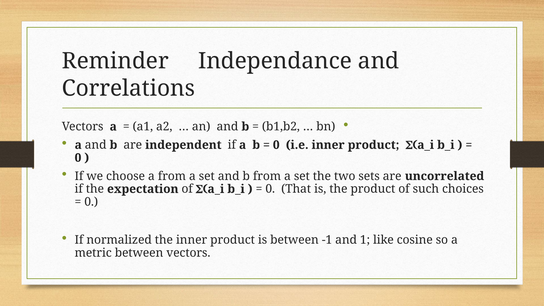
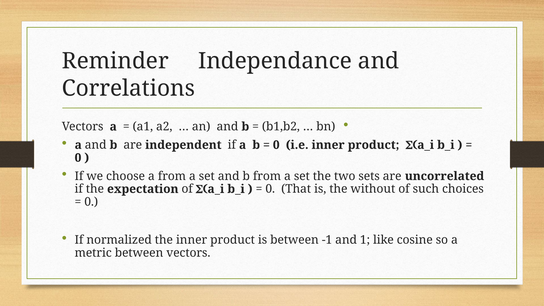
the product: product -> without (373, 189)
